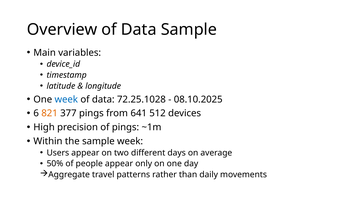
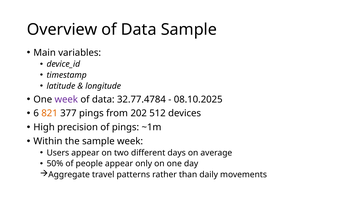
week colour: blue -> purple (66, 99)
72.25.1028: 72.25.1028 -> 32.77.4784 (141, 99)
641: 641 -> 202 (139, 113)
